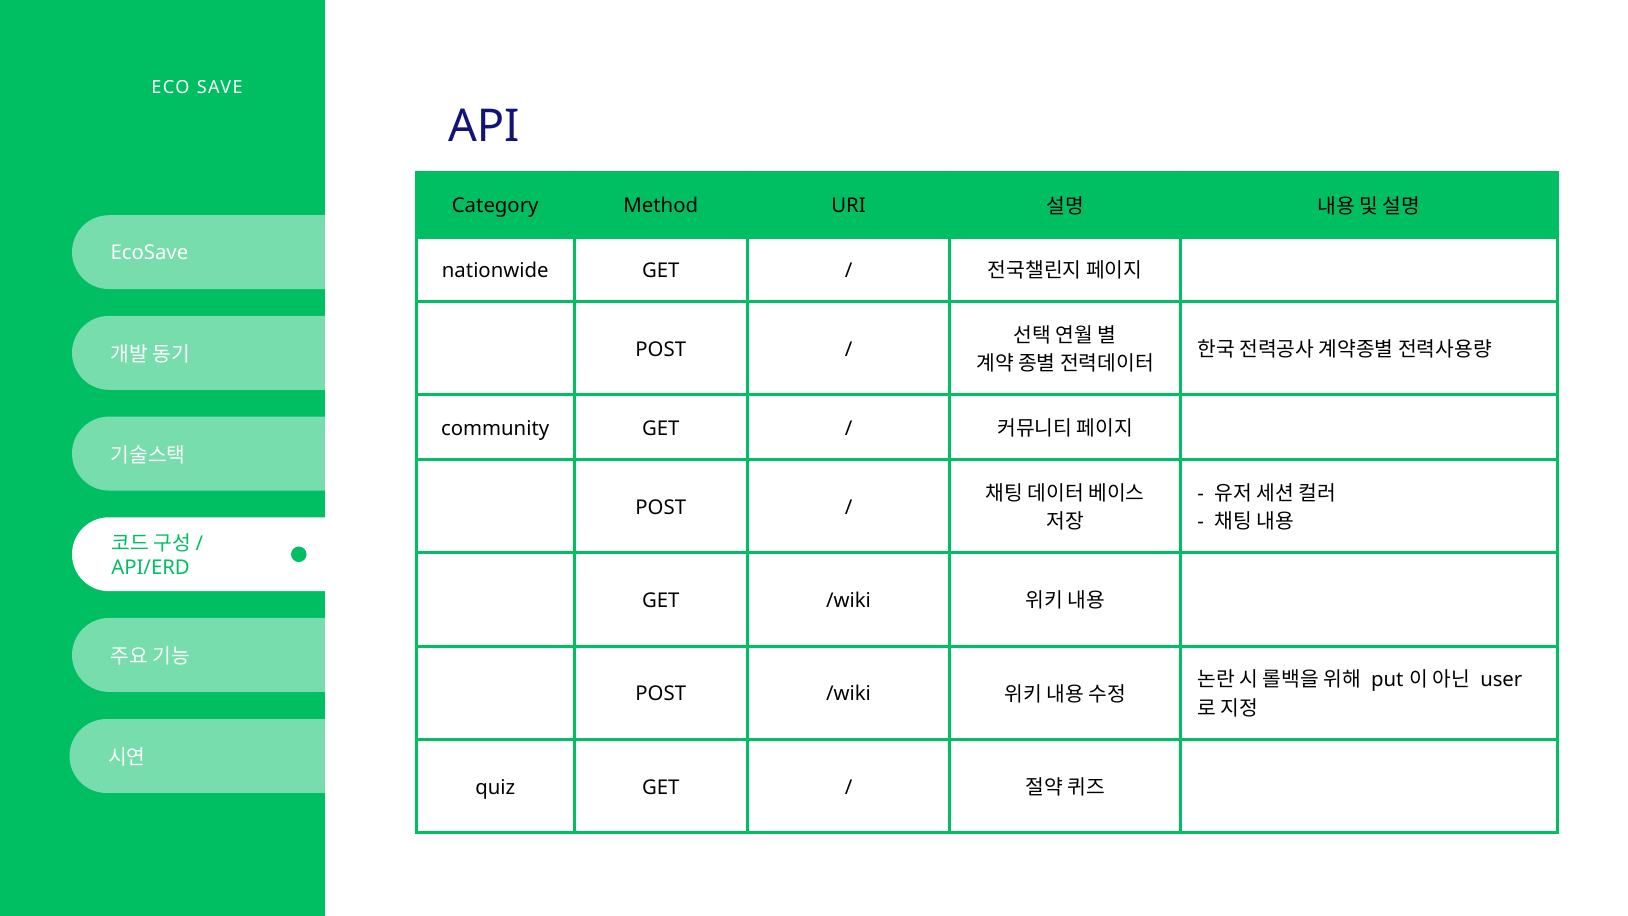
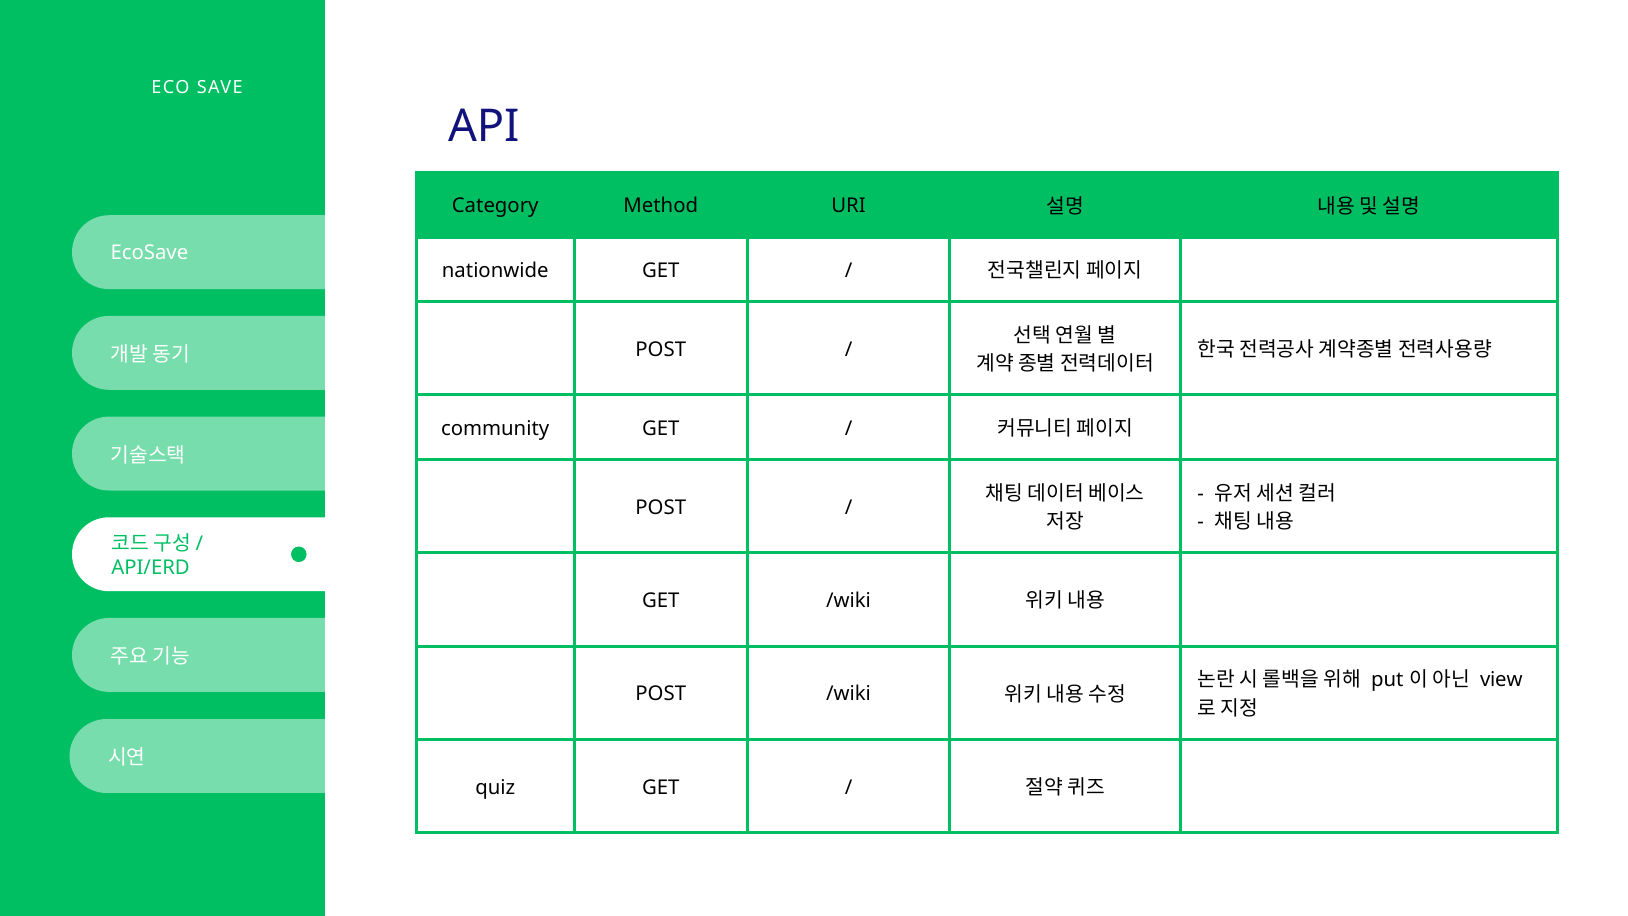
user: user -> view (1501, 680)
